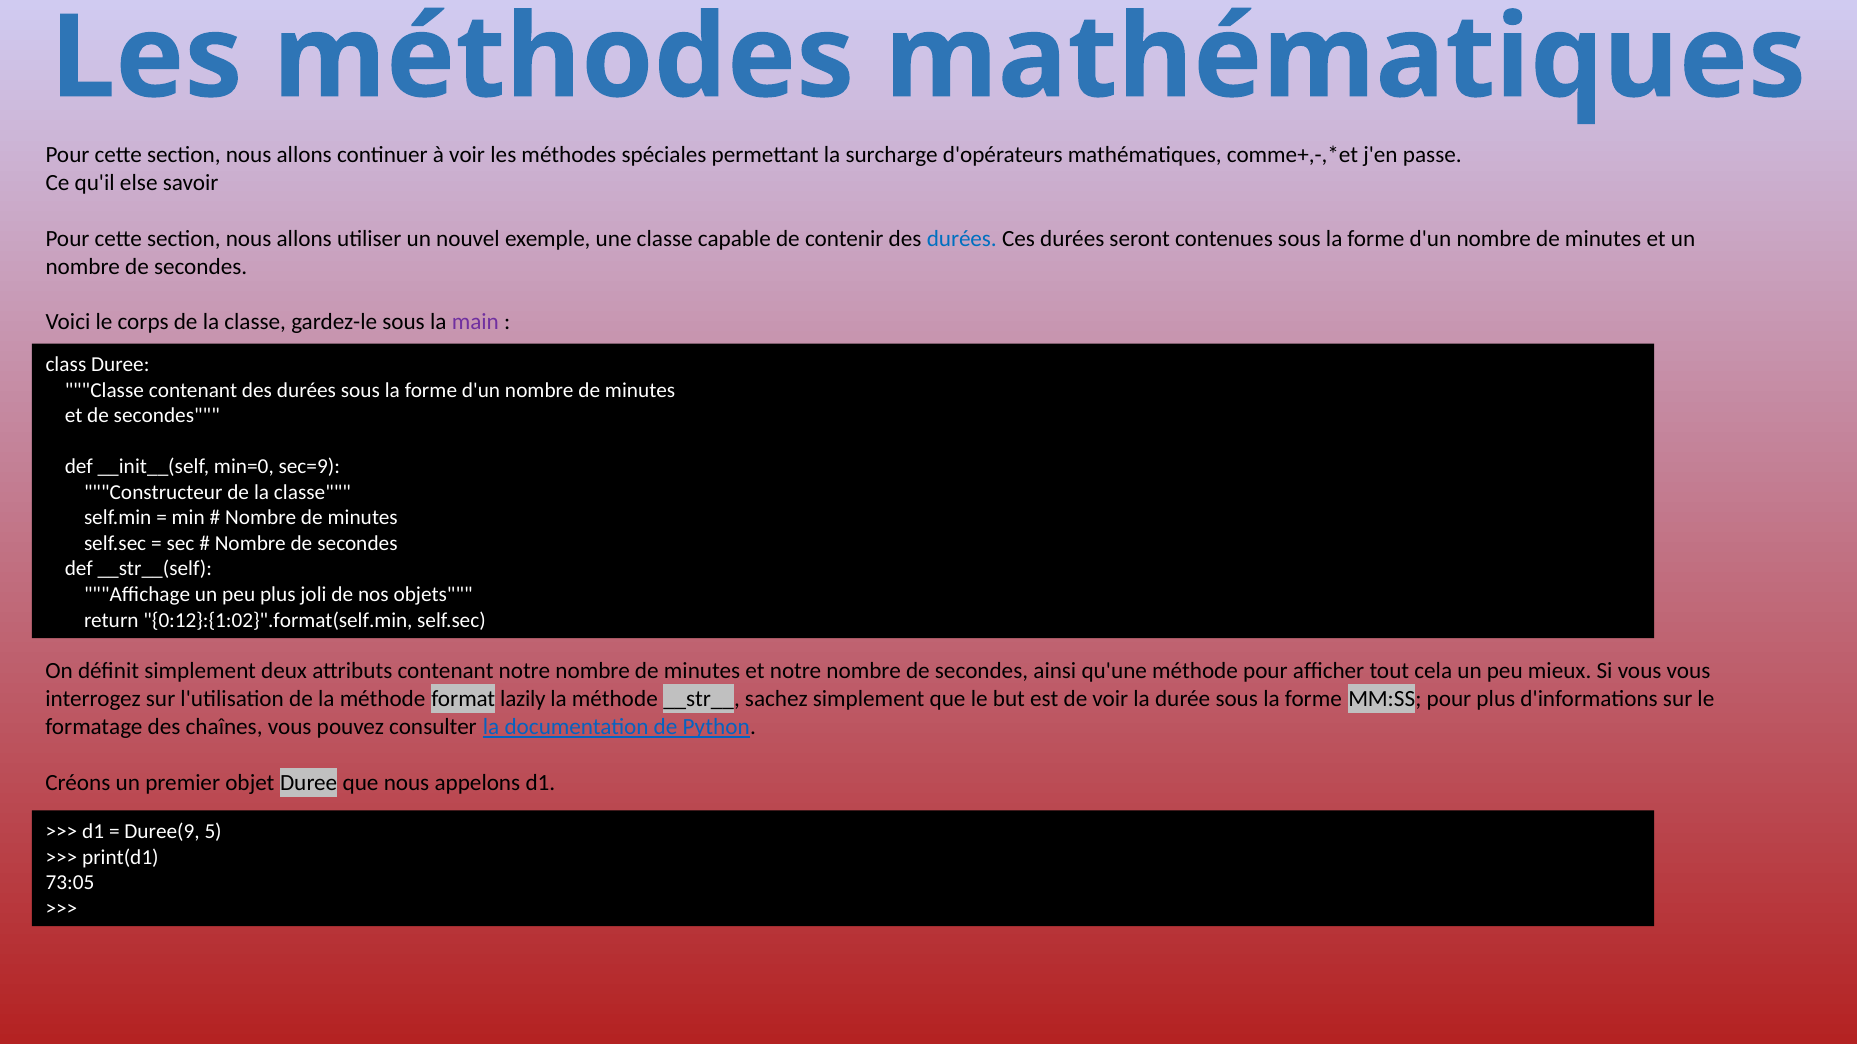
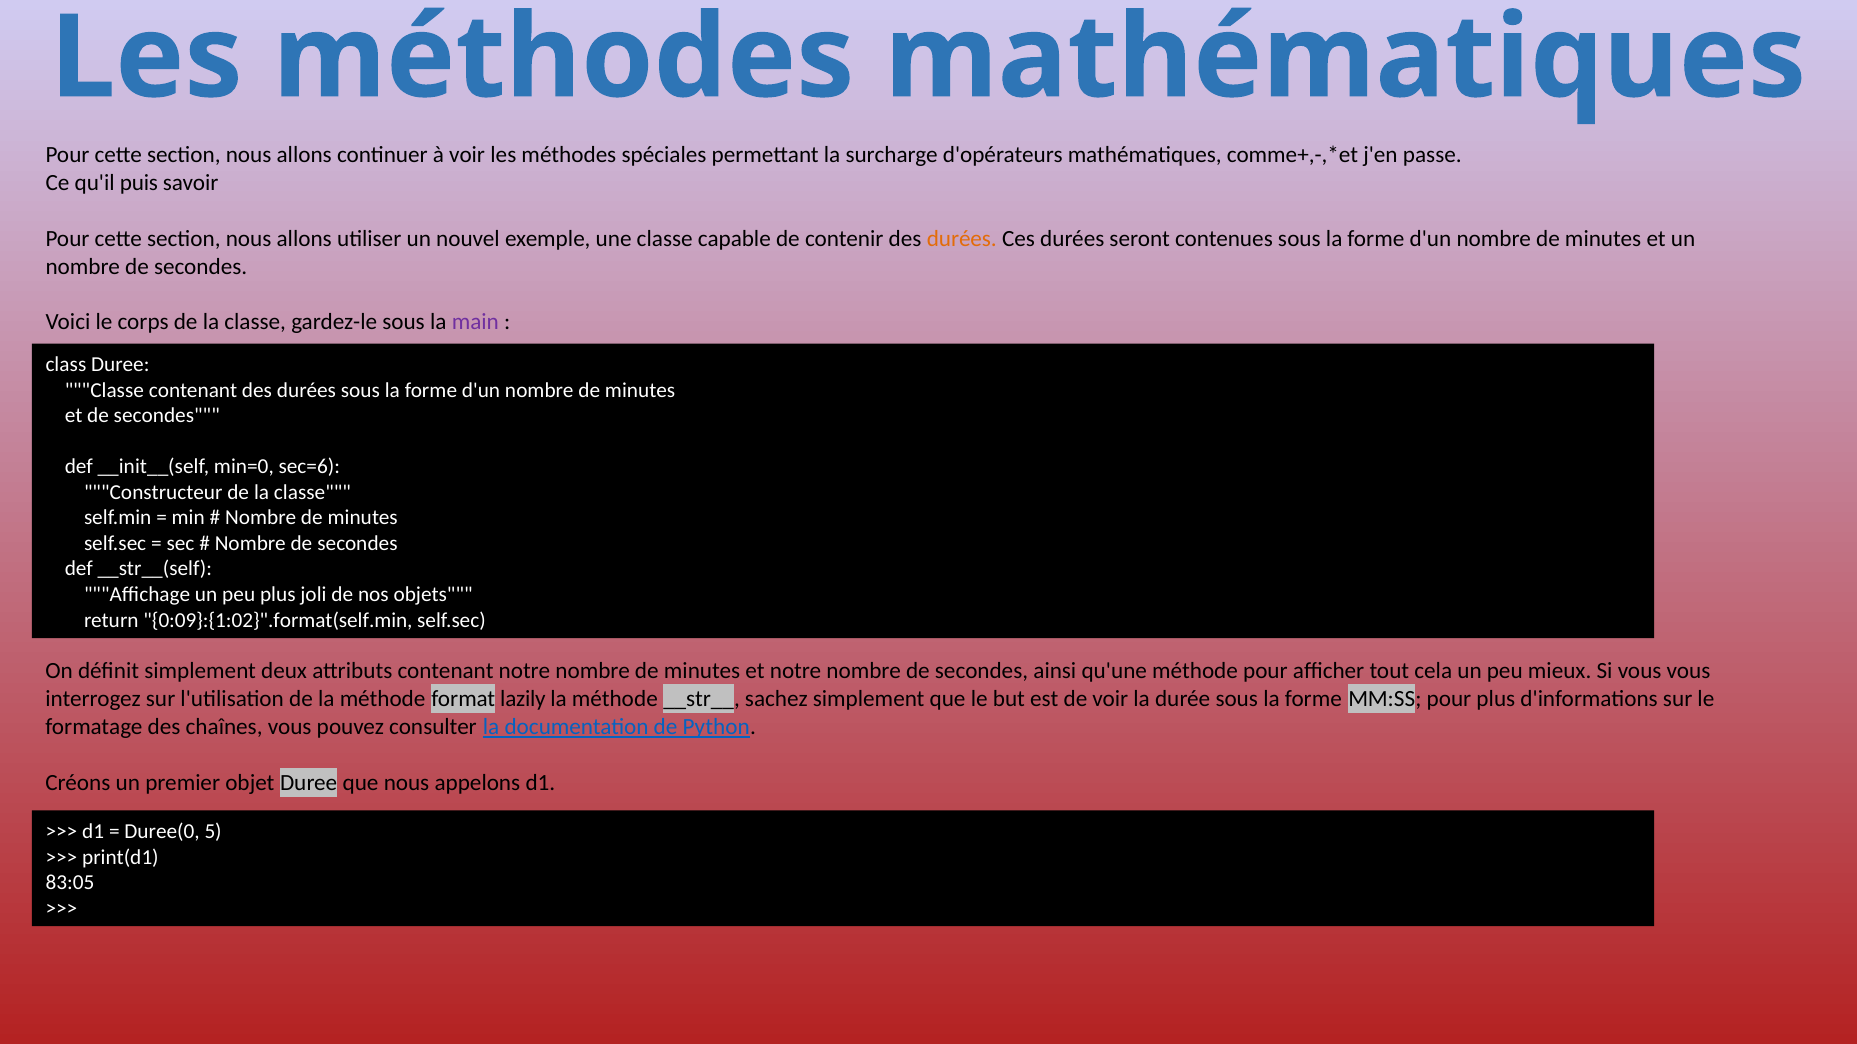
else: else -> puis (139, 183)
durées colour: blue -> orange (962, 239)
sec=9: sec=9 -> sec=6 (309, 467)
0:12}:{1:02}".format(self.min: 0:12}:{1:02}".format(self.min -> 0:09}:{1:02}".format(self.min (278, 620)
Duree(9: Duree(9 -> Duree(0 (162, 832)
73:05: 73:05 -> 83:05 (70, 883)
